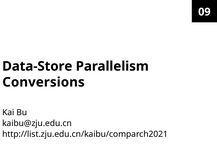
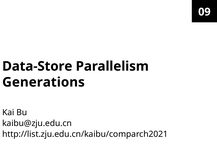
Conversions: Conversions -> Generations (43, 82)
